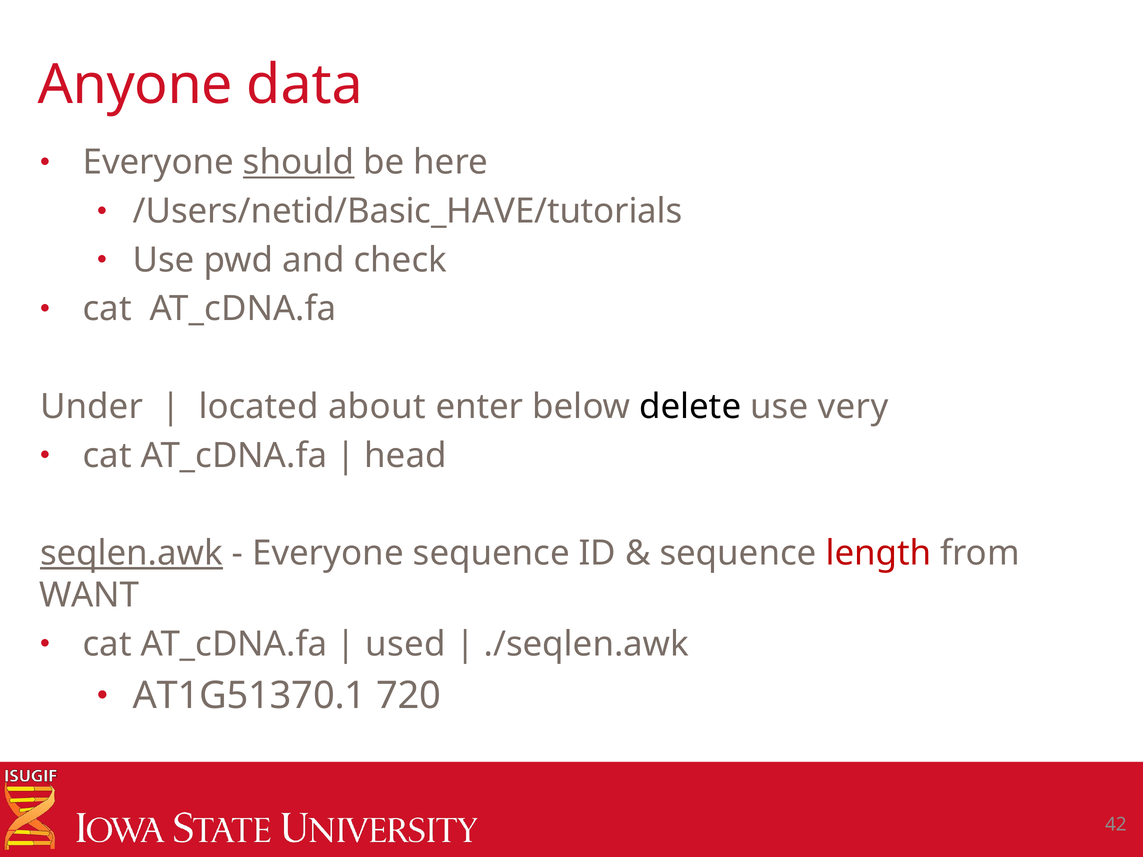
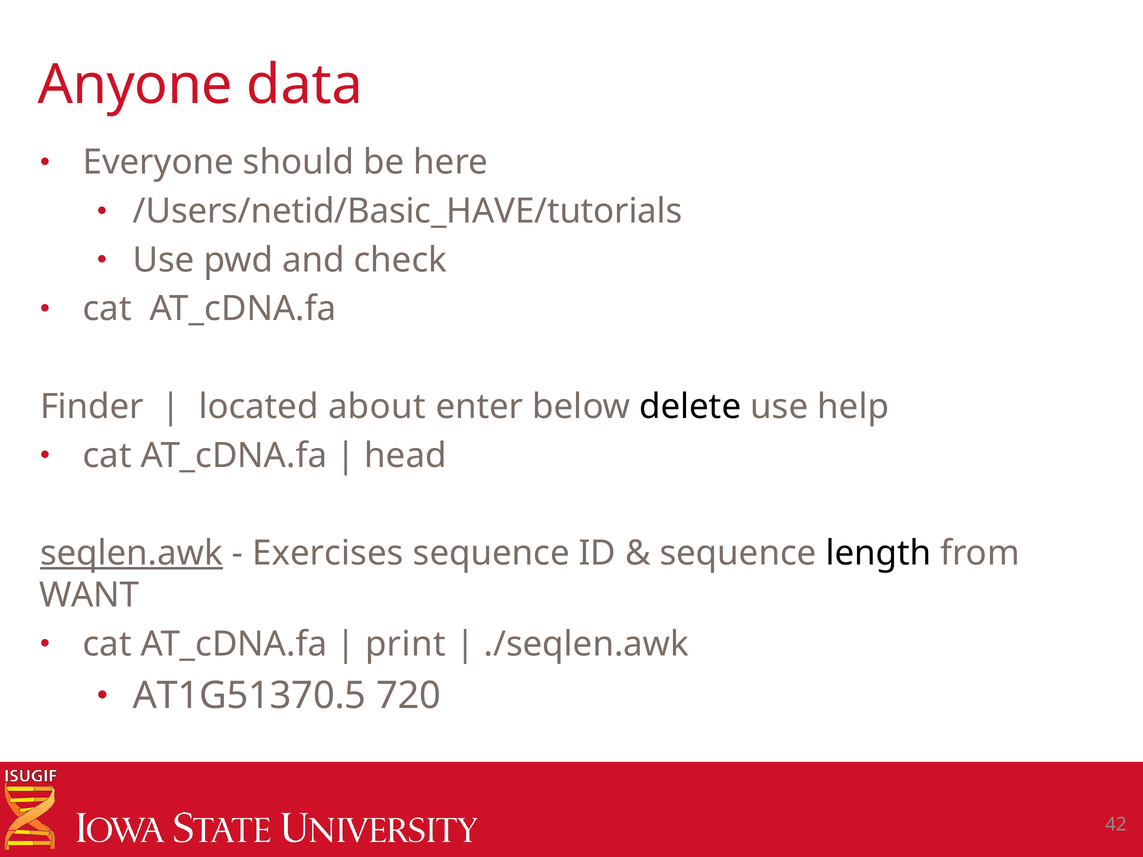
should underline: present -> none (299, 162)
Under: Under -> Finder (92, 407)
very: very -> help (853, 407)
Everyone: Everyone -> Exercises (328, 553)
length colour: red -> black (878, 553)
used: used -> print (405, 644)
AT1G51370.1: AT1G51370.1 -> AT1G51370.5 (250, 696)
